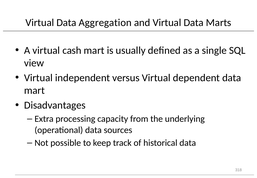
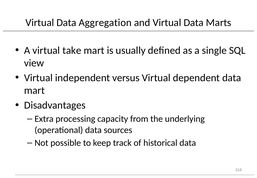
cash: cash -> take (72, 50)
